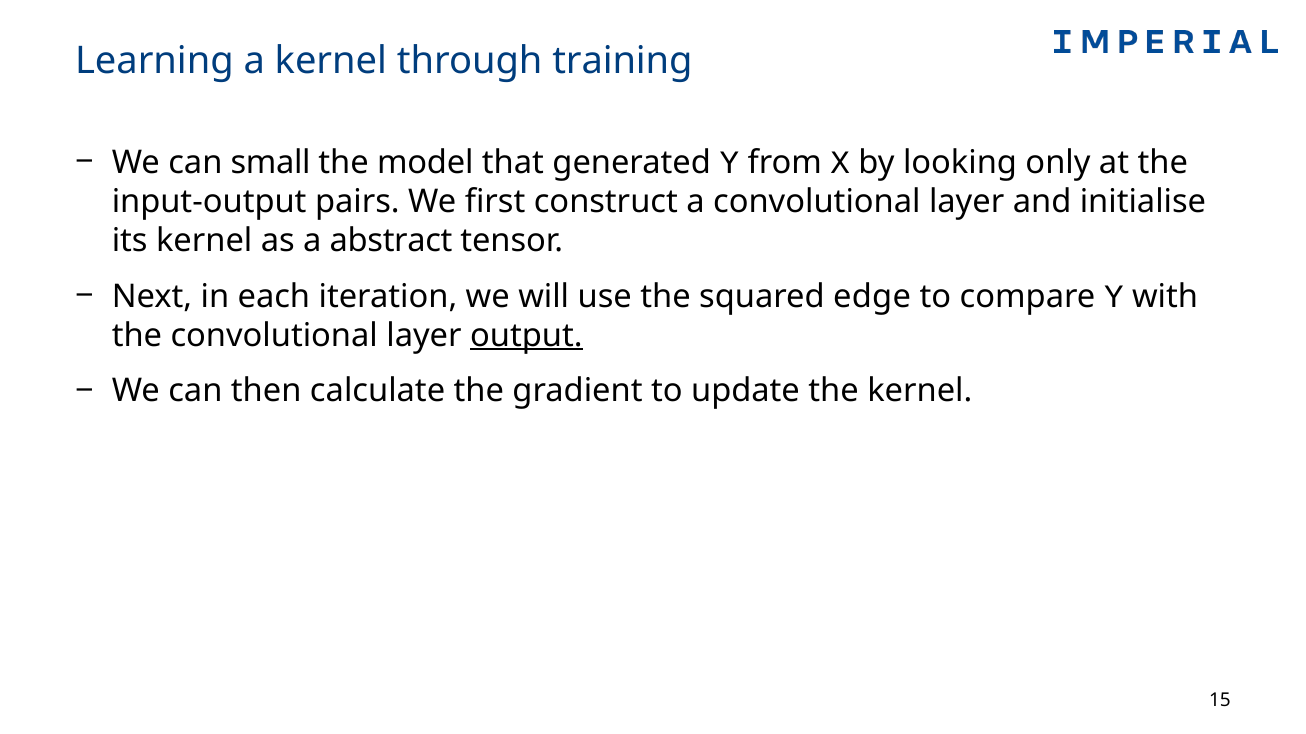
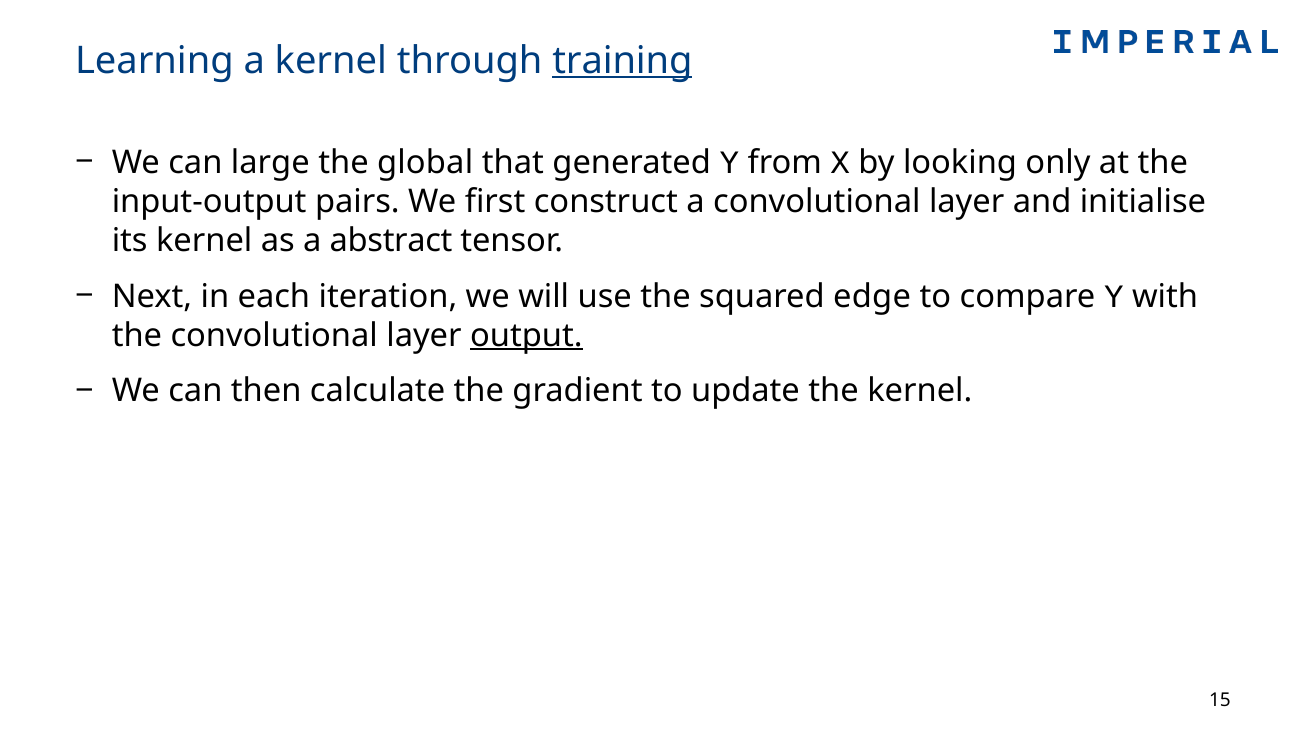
training underline: none -> present (622, 61)
small: small -> large (270, 163)
model: model -> global (425, 163)
